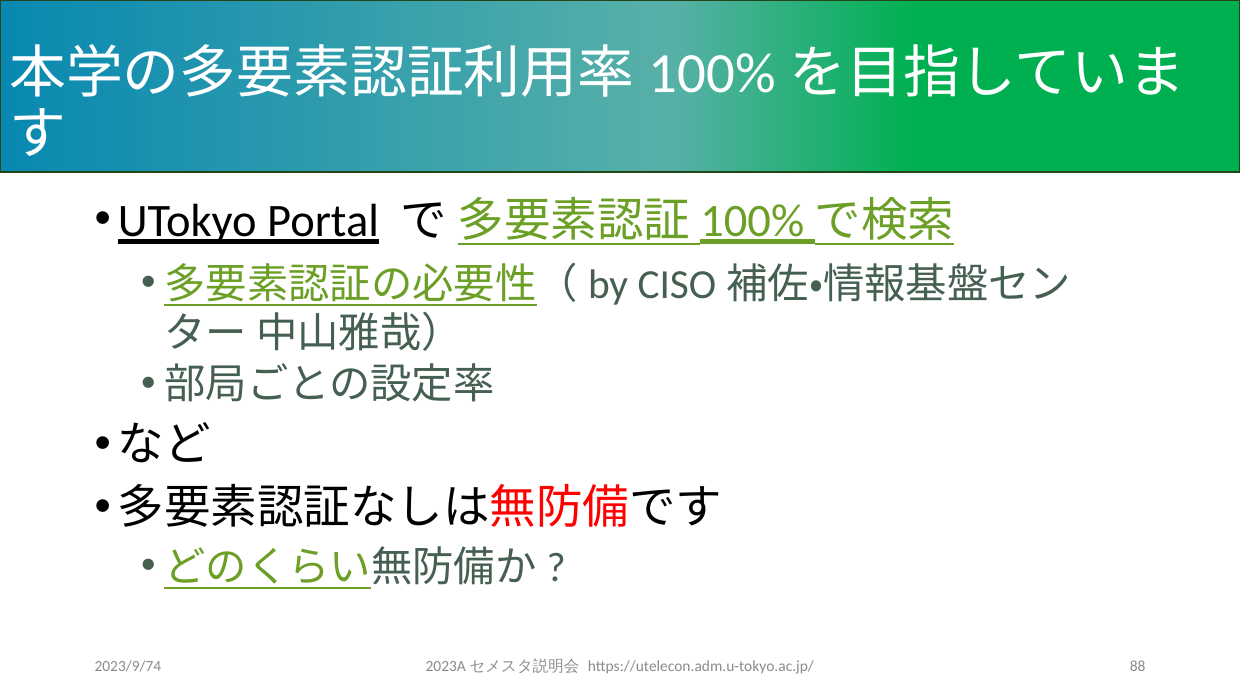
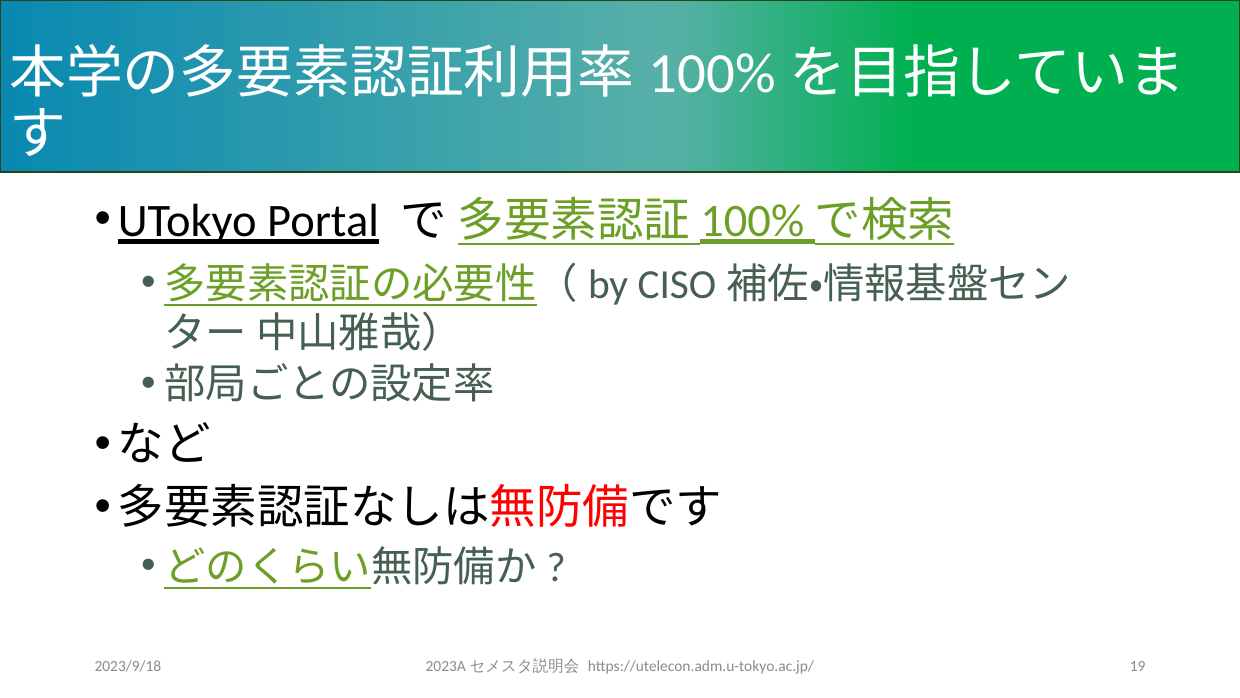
2023/9/74: 2023/9/74 -> 2023/9/18 (128, 666)
88: 88 -> 19 (1138, 666)
